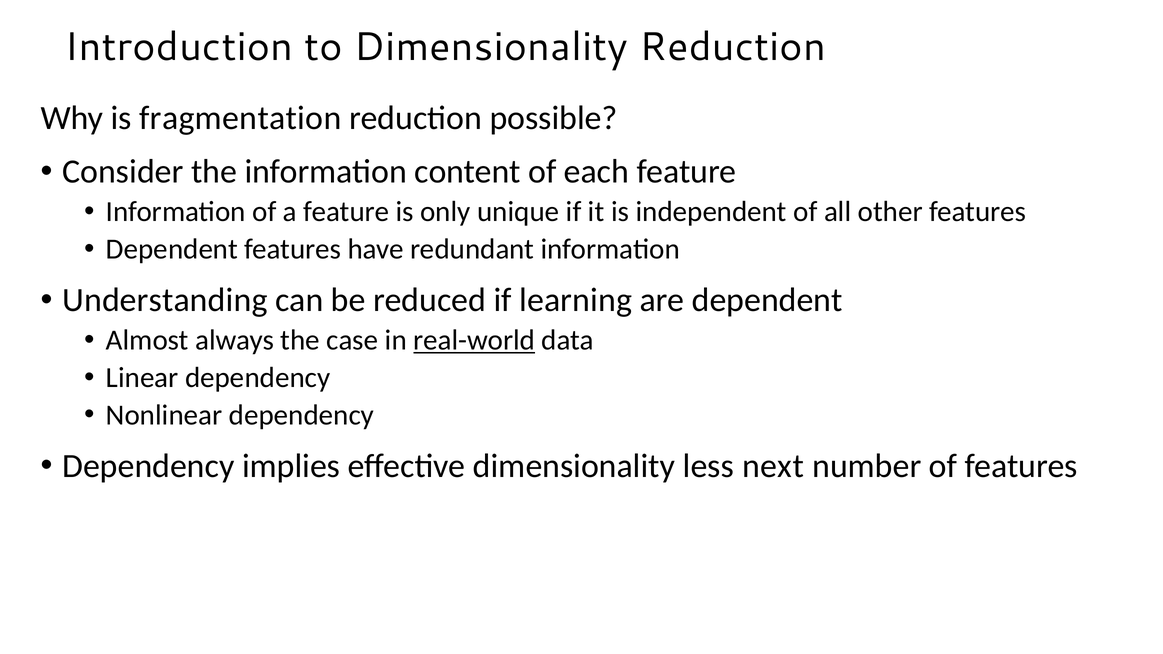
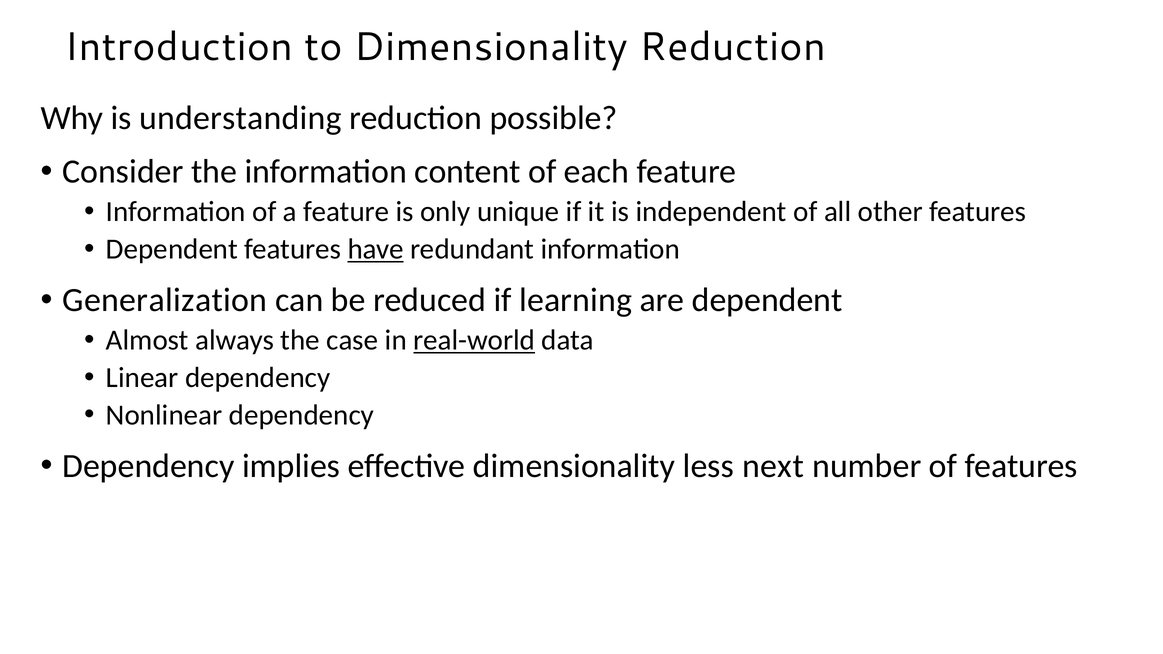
fragmentation: fragmentation -> understanding (240, 118)
have underline: none -> present (376, 249)
Understanding: Understanding -> Generalization (165, 300)
